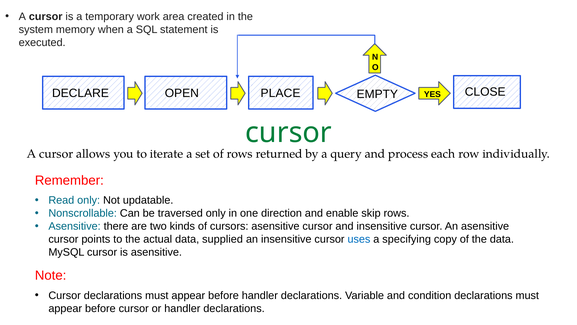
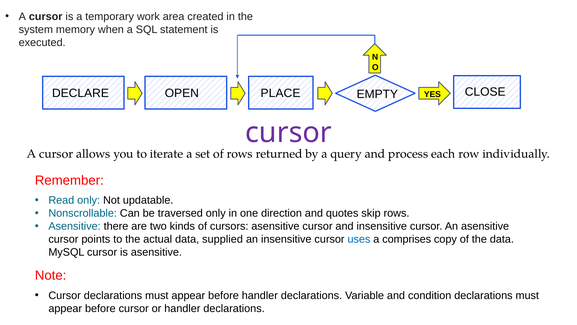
cursor colour: green -> purple (288, 132)
enable: enable -> quotes (342, 213)
specifying: specifying -> comprises (407, 239)
